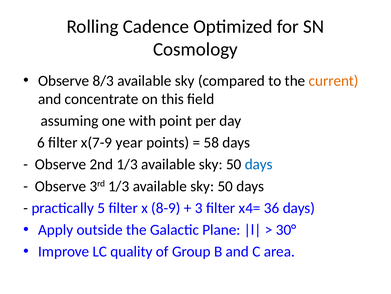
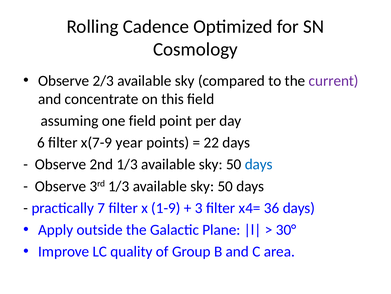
8/3: 8/3 -> 2/3 (103, 81)
current colour: orange -> purple (334, 81)
one with: with -> field (142, 121)
58: 58 -> 22 (211, 142)
5: 5 -> 7 (101, 208)
8-9: 8-9 -> 1-9 (166, 208)
